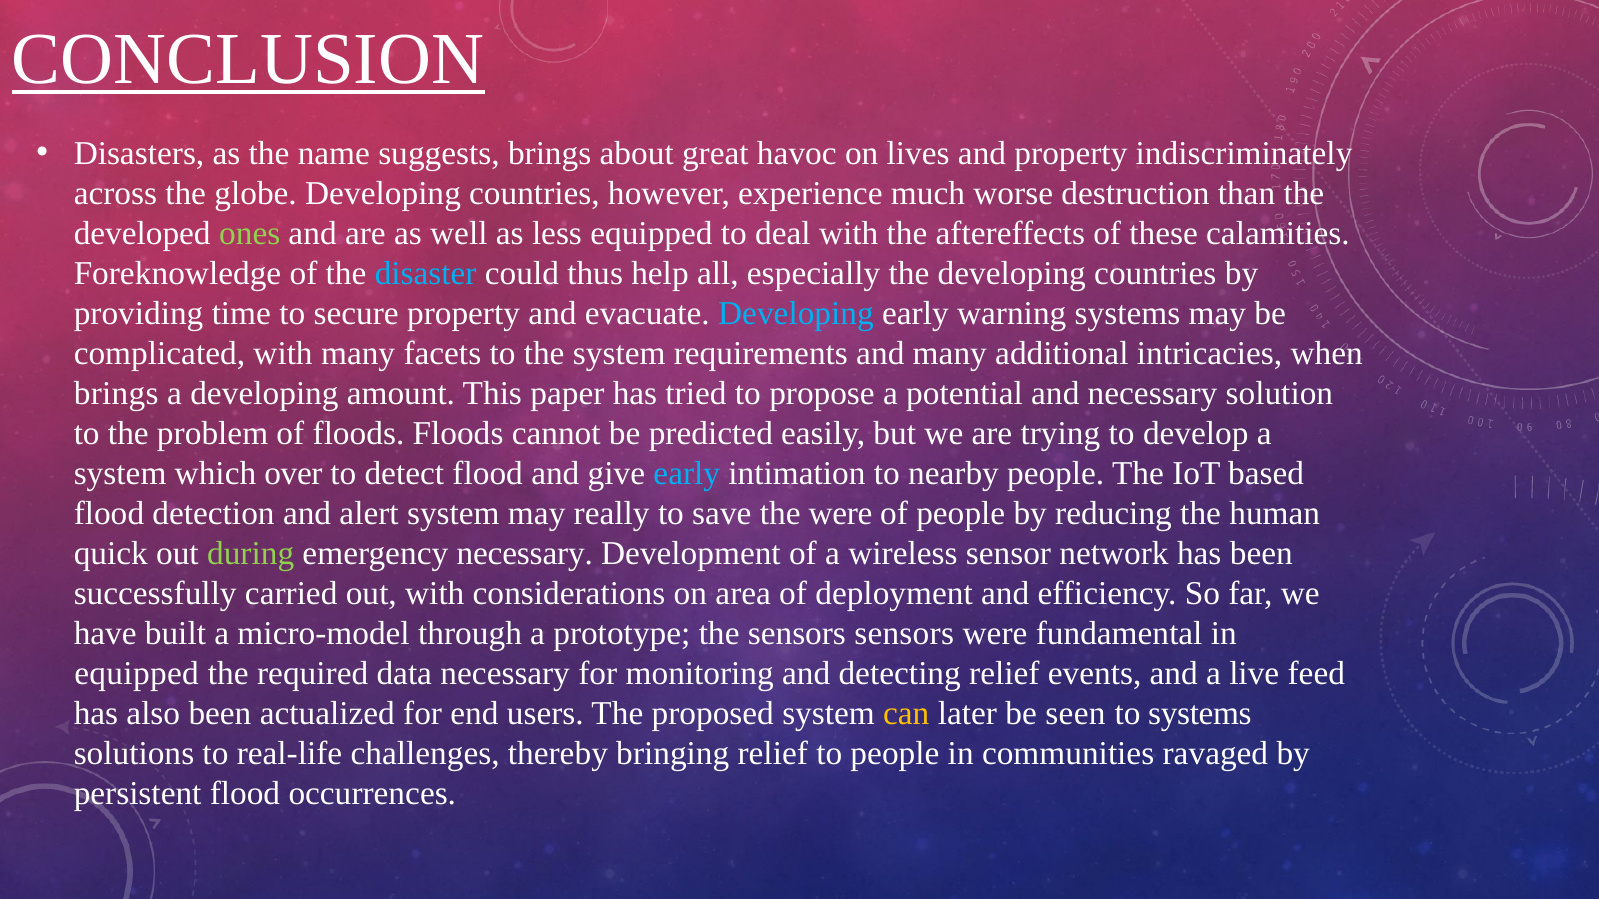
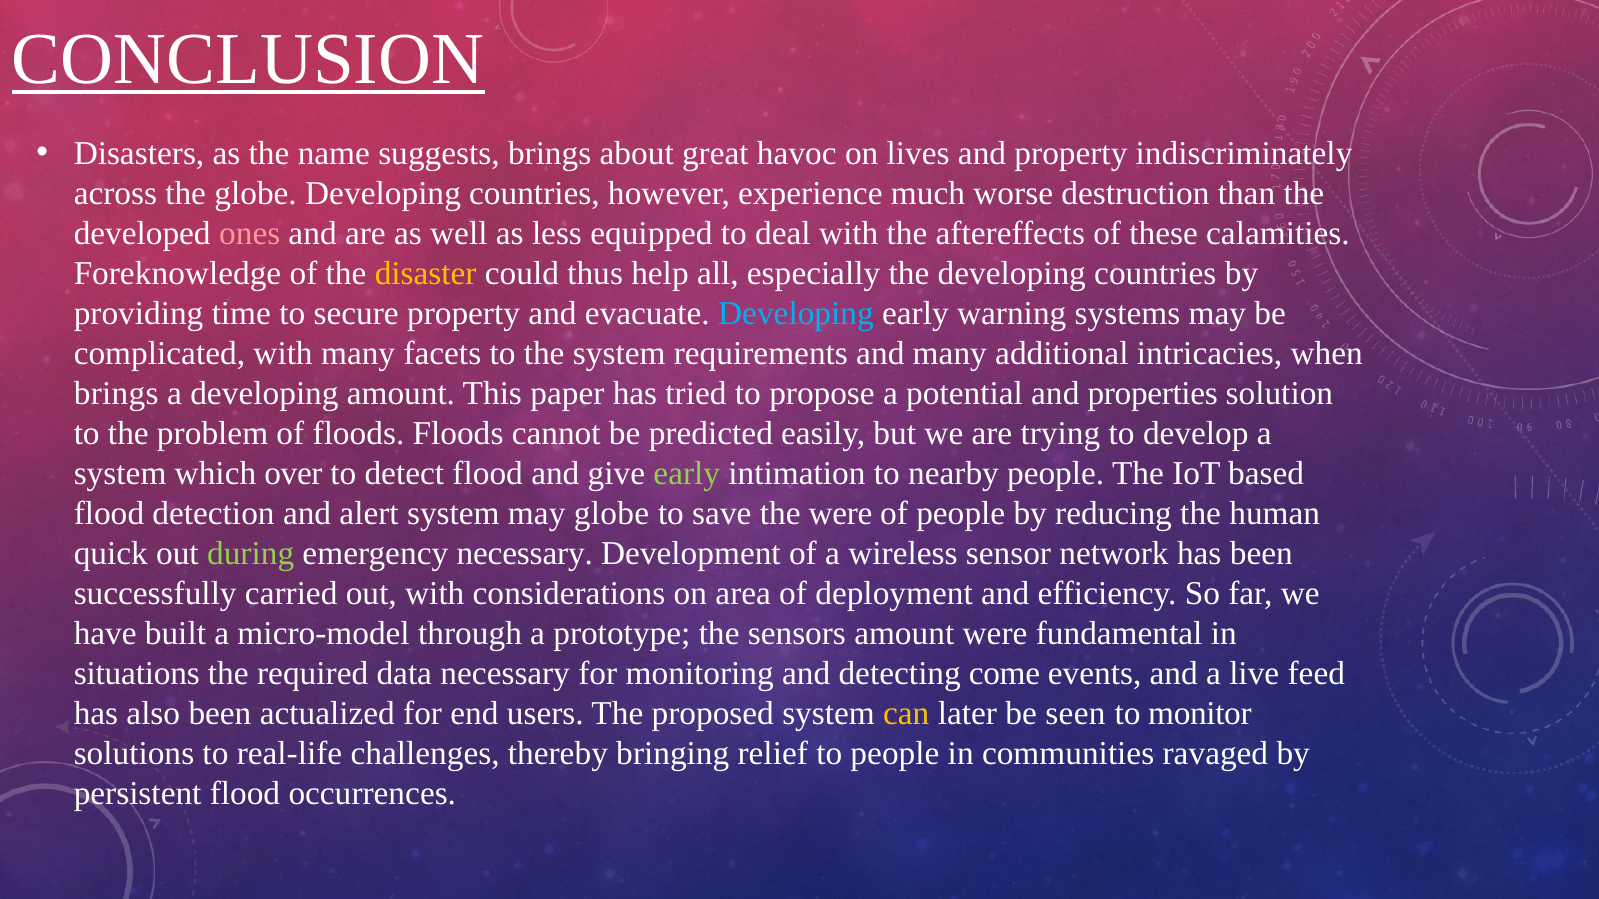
ones colour: light green -> pink (250, 234)
disaster colour: light blue -> yellow (426, 274)
and necessary: necessary -> properties (1153, 394)
early colour: light blue -> light green (687, 474)
may really: really -> globe (612, 514)
sensors sensors: sensors -> amount (904, 634)
equipped: equipped -> situations (137, 674)
detecting relief: relief -> come (1005, 674)
to systems: systems -> monitor (1200, 714)
